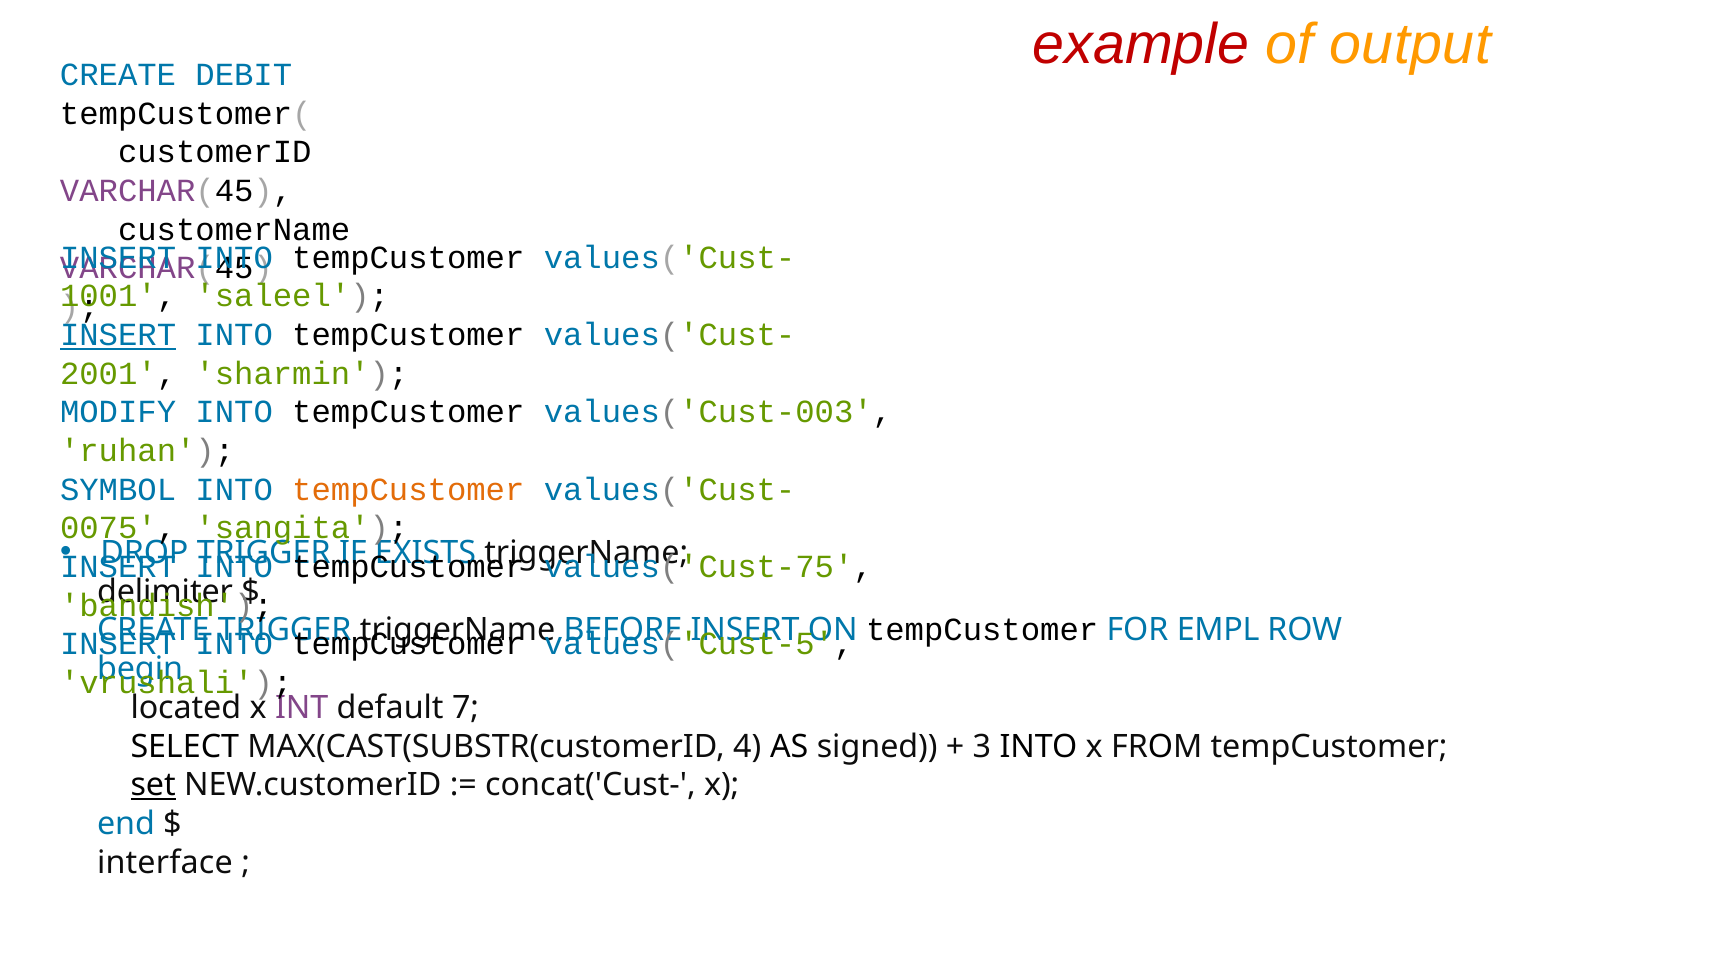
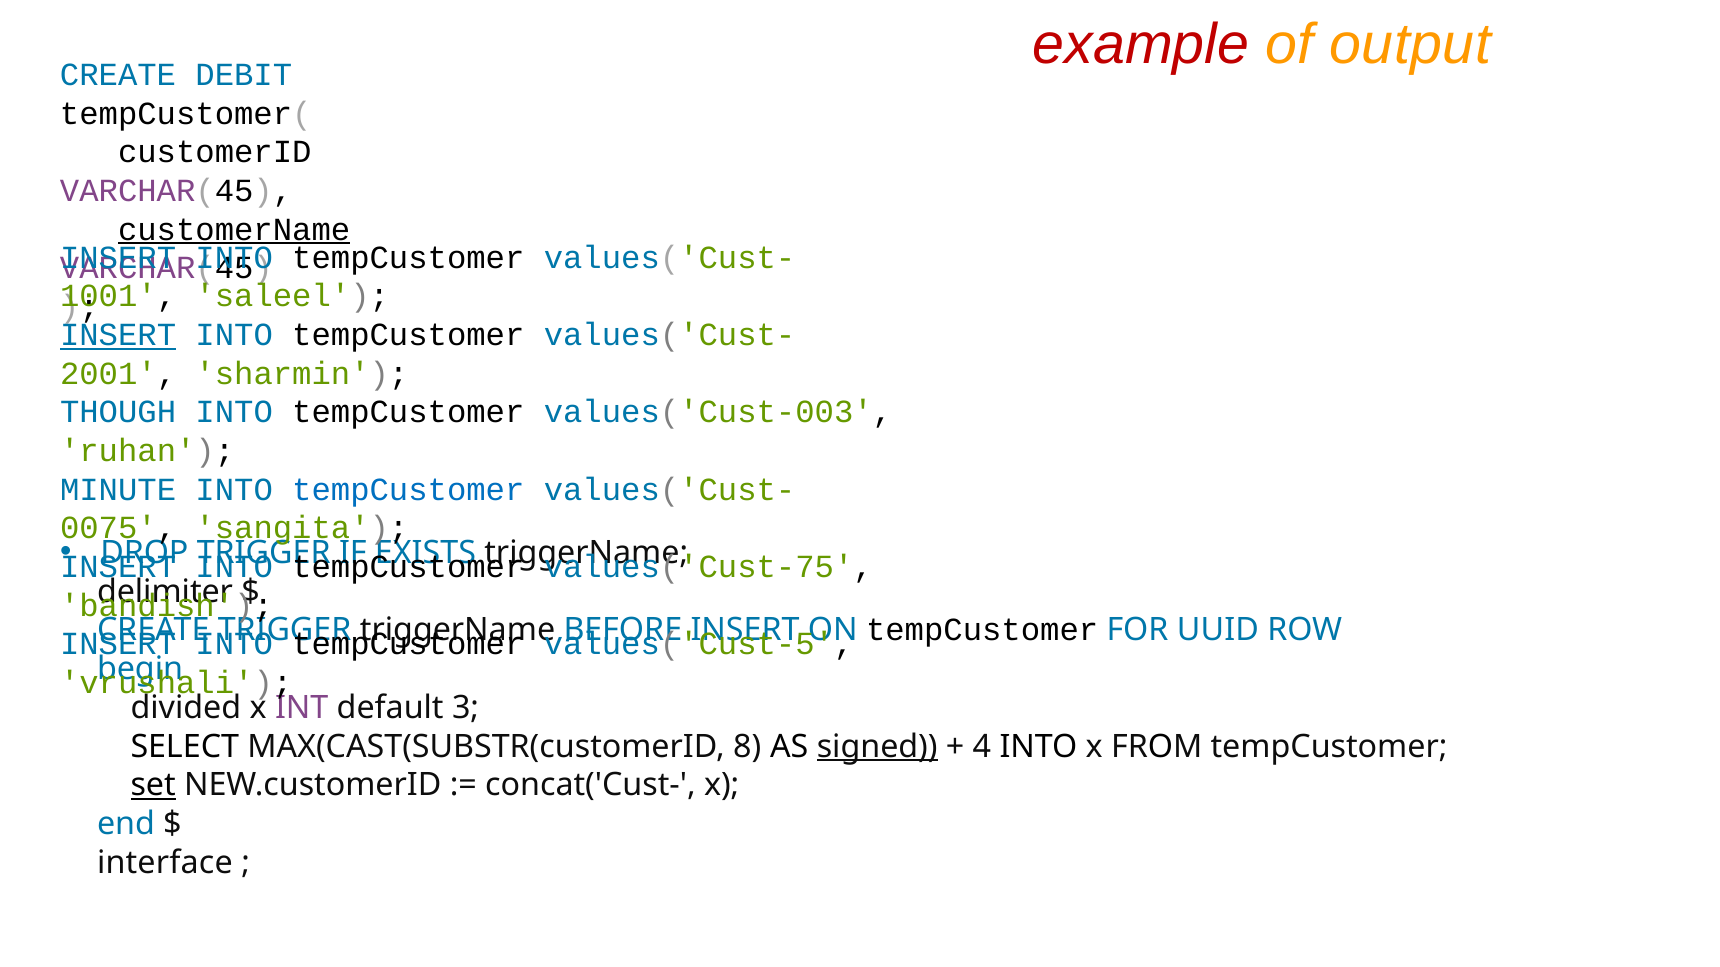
customerName underline: none -> present (234, 230)
MODIFY: MODIFY -> THOUGH (118, 412)
SYMBOL: SYMBOL -> MINUTE (118, 490)
tempCustomer colour: orange -> blue (408, 490)
EMPL: EMPL -> UUID (1218, 631)
located: located -> divided (186, 708)
7: 7 -> 3 (466, 708)
4: 4 -> 8 (747, 747)
signed underline: none -> present (877, 747)
3: 3 -> 4 (982, 747)
